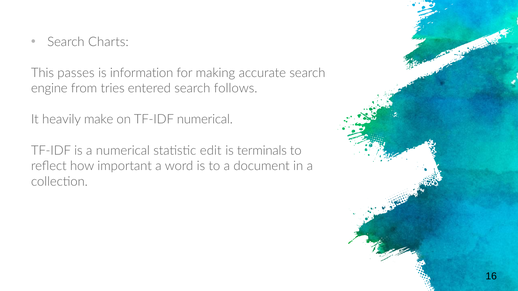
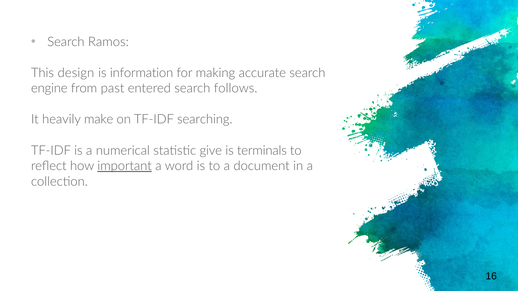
Charts: Charts -> Ramos (108, 42)
passes: passes -> design (76, 73)
tries: tries -> past (113, 88)
TF-IDF numerical: numerical -> searching (205, 120)
edit: edit -> give (211, 151)
important underline: none -> present (125, 166)
